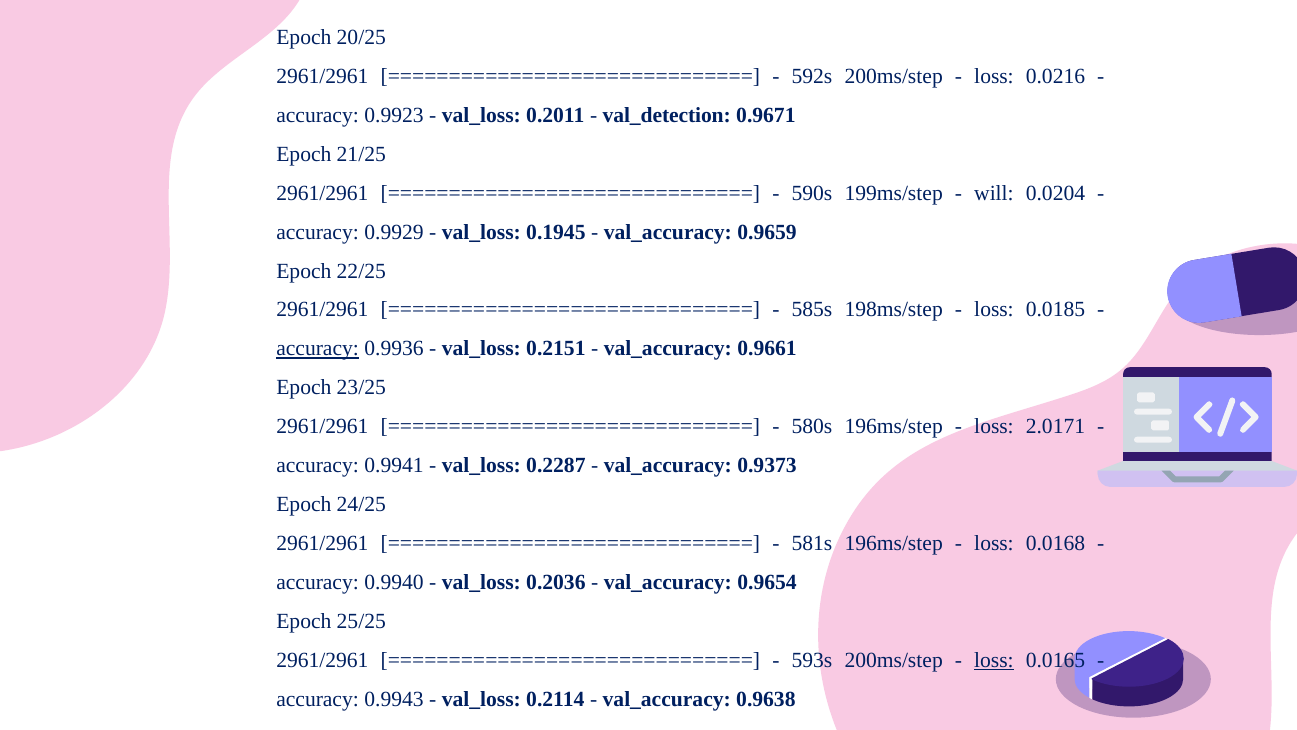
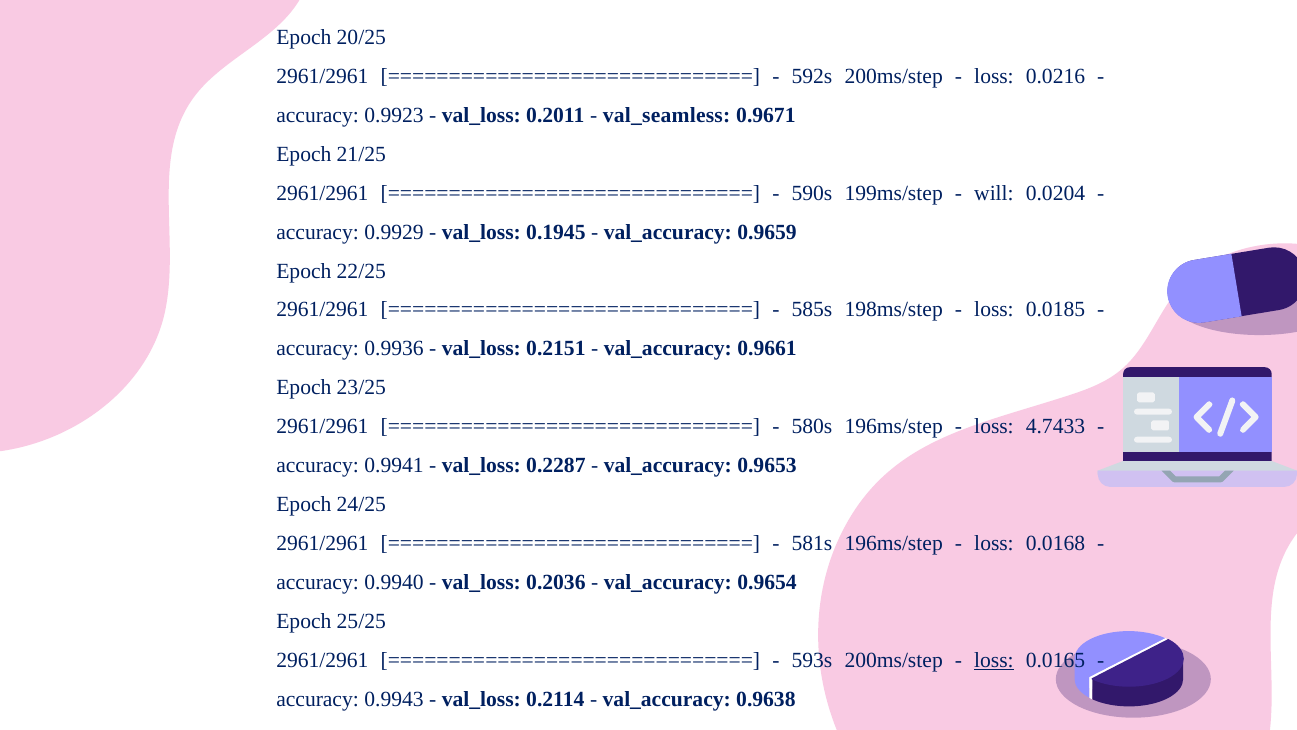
val_detection: val_detection -> val_seamless (667, 115)
accuracy underline: present -> none (318, 349)
2.0171: 2.0171 -> 4.7433 (1055, 426)
0.9373: 0.9373 -> 0.9653 (767, 465)
